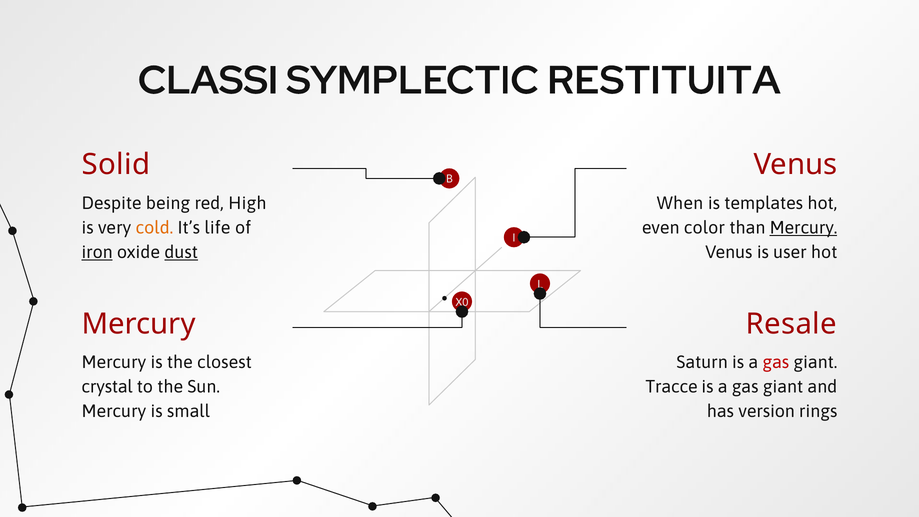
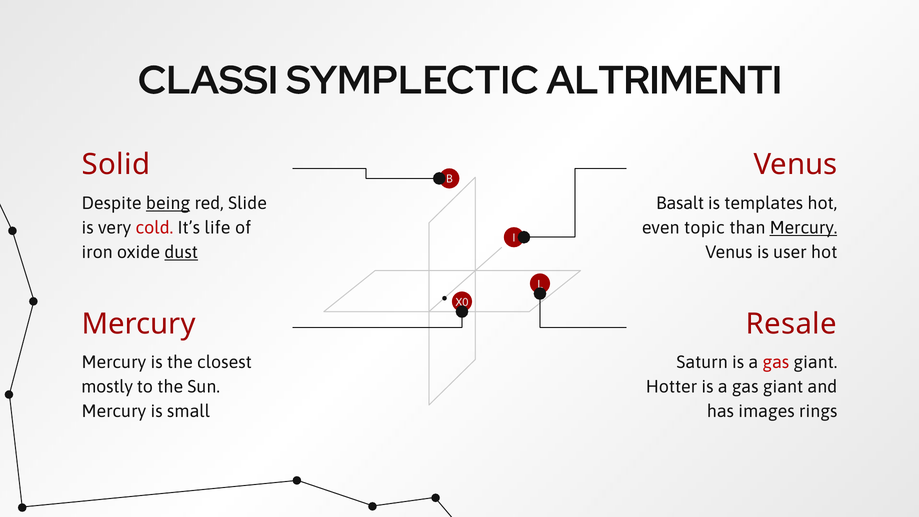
RESTITUITA: RESTITUITA -> ALTRIMENTI (664, 80)
being underline: none -> present (168, 203)
High: High -> Slide (248, 203)
When: When -> Basalt (680, 203)
cold colour: orange -> red (154, 228)
color: color -> topic (704, 228)
iron underline: present -> none (97, 252)
crystal: crystal -> mostly (107, 387)
Tracce: Tracce -> Hotter (672, 387)
version: version -> images (767, 412)
